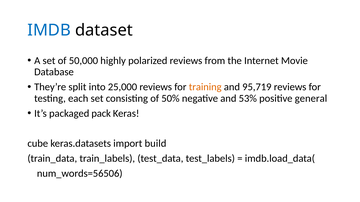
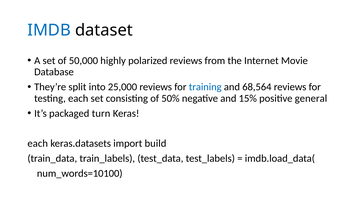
training colour: orange -> blue (205, 87)
95,719: 95,719 -> 68,564 (257, 87)
53%: 53% -> 15% (248, 99)
pack: pack -> turn (101, 114)
cube: cube -> each (38, 144)
num_words=56506: num_words=56506 -> num_words=10100 (80, 174)
